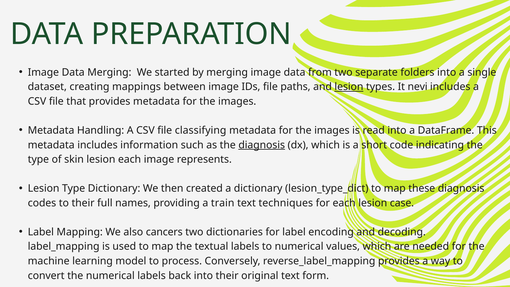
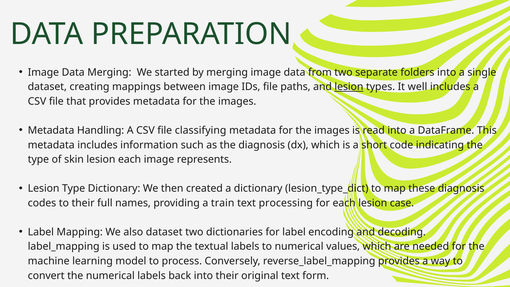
nevi: nevi -> well (417, 87)
diagnosis underline: present -> none (262, 145)
techniques: techniques -> processing (286, 203)
also cancers: cancers -> dataset (164, 232)
